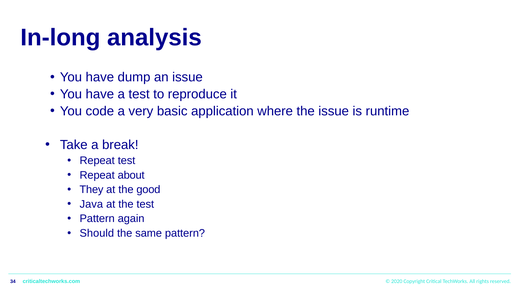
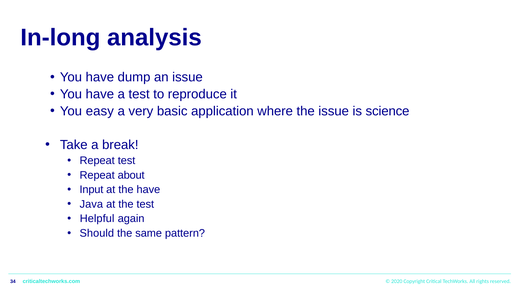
code: code -> easy (100, 111)
runtime: runtime -> science (388, 111)
They: They -> Input (91, 189)
the good: good -> have (148, 189)
Pattern: Pattern -> Helpful (97, 218)
